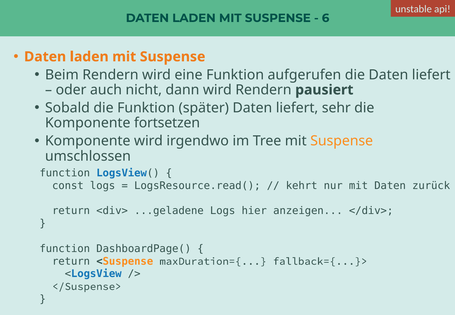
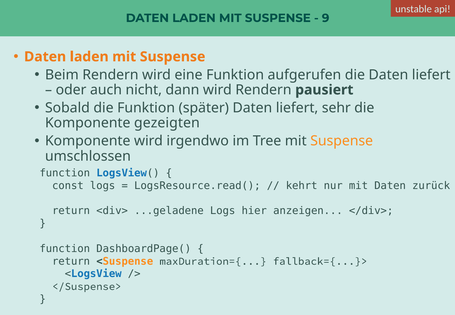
6: 6 -> 9 (326, 18)
fortsetzen: fortsetzen -> gezeigten (167, 123)
